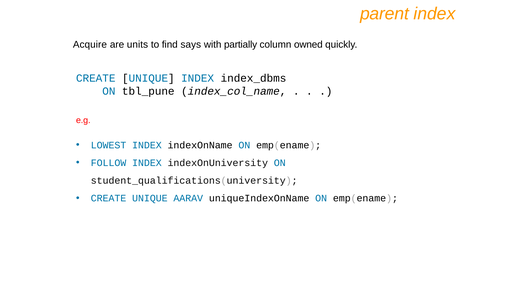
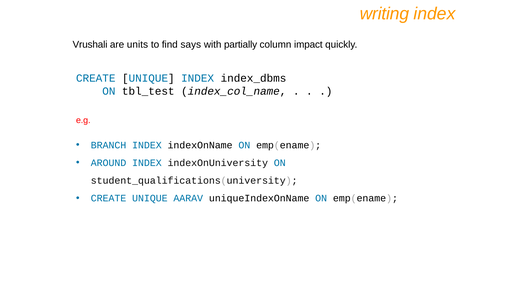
parent: parent -> writing (384, 14)
Acquire: Acquire -> Vrushali (90, 45)
owned: owned -> impact (308, 45)
tbl_pune: tbl_pune -> tbl_test (148, 91)
LOWEST: LOWEST -> BRANCH (109, 145)
FOLLOW: FOLLOW -> AROUND (109, 163)
